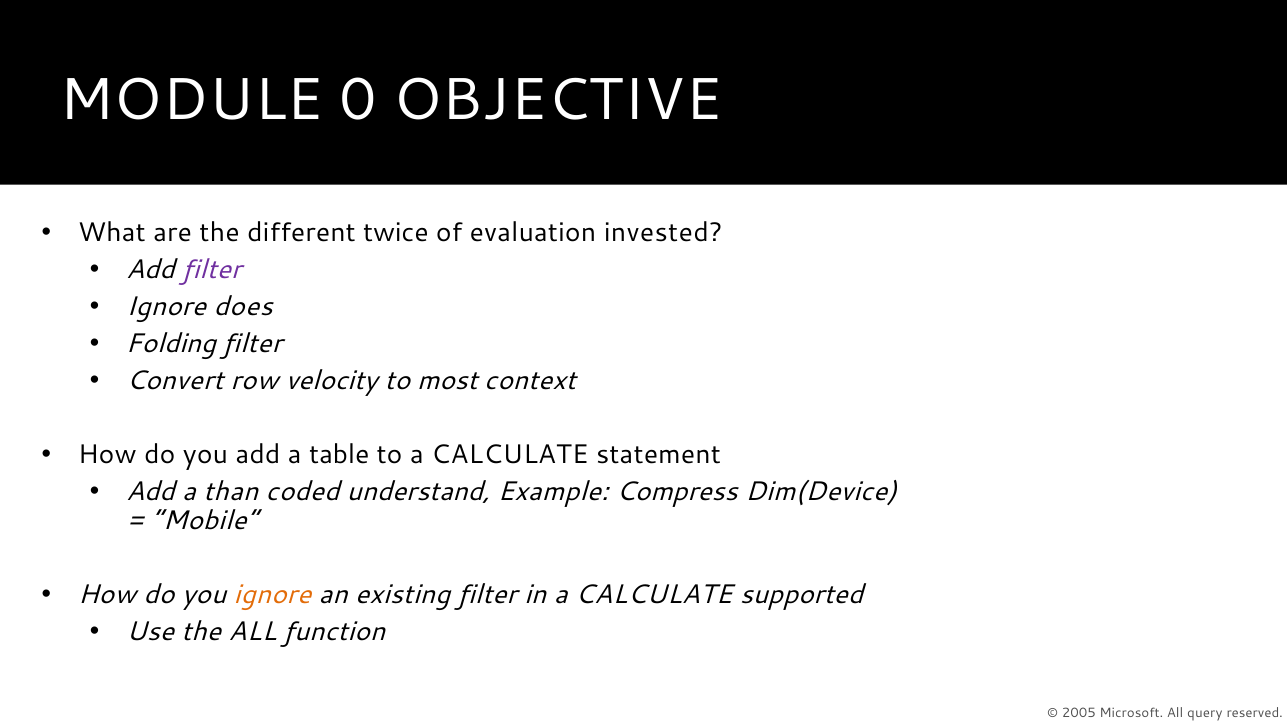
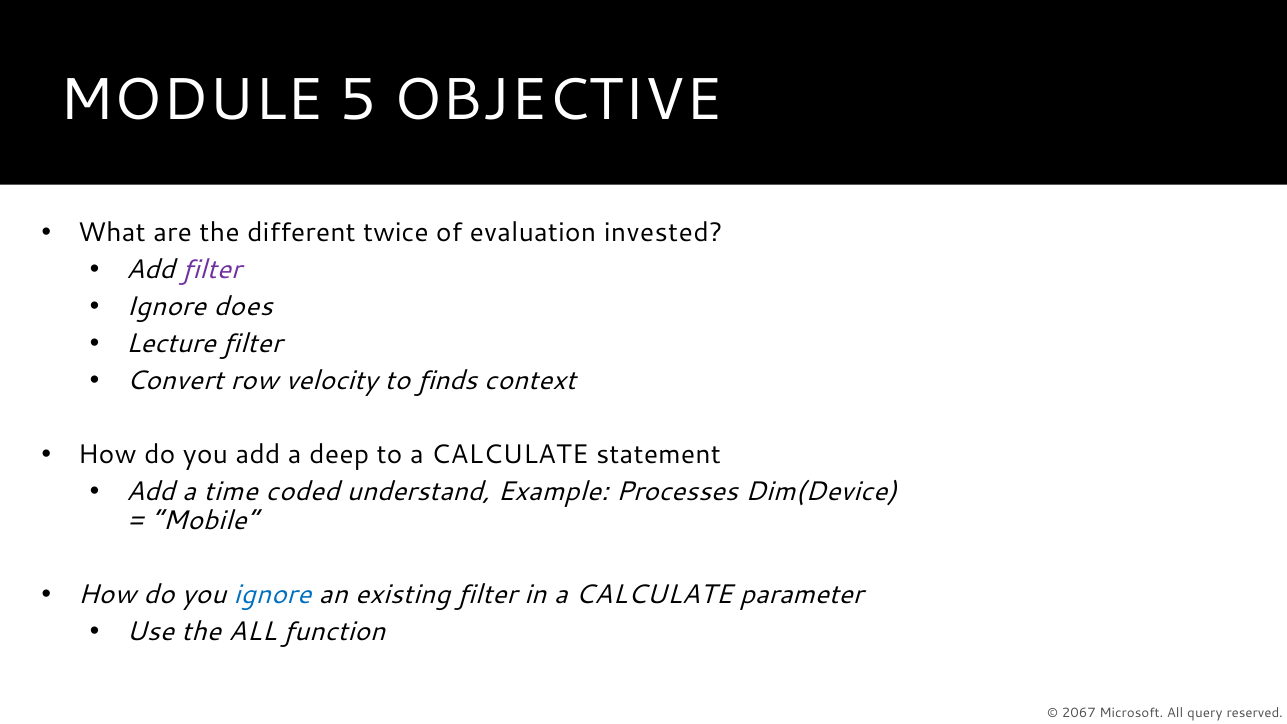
0: 0 -> 5 (358, 100)
Folding: Folding -> Lecture (171, 344)
most: most -> finds (447, 381)
table: table -> deep (339, 455)
than: than -> time (231, 492)
Compress: Compress -> Processes (677, 492)
ignore colour: orange -> blue (272, 595)
supported: supported -> parameter (801, 595)
2005: 2005 -> 2067 (1079, 713)
